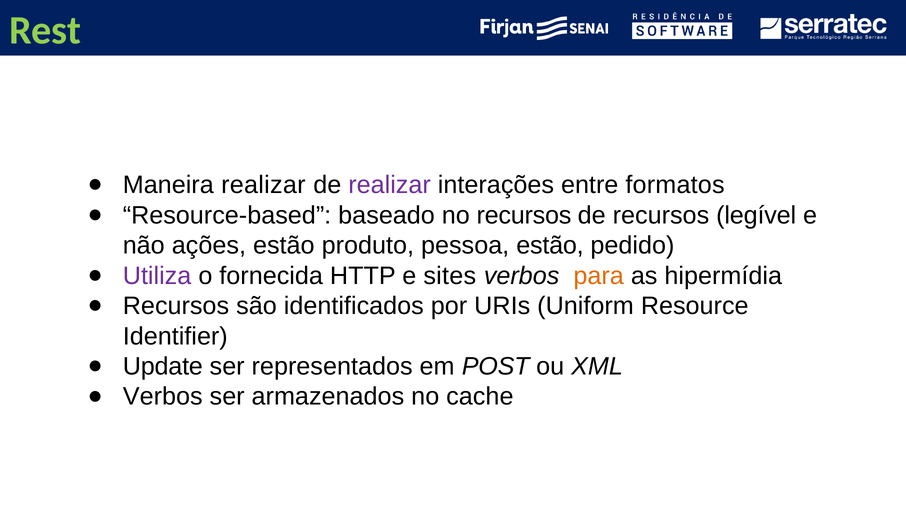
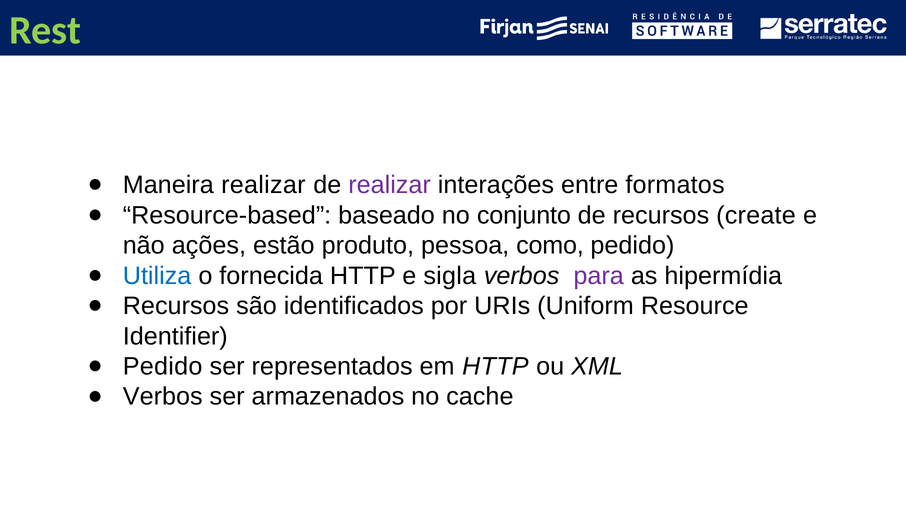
no recursos: recursos -> conjunto (524, 215)
legível: legível -> create (756, 215)
pessoa estão: estão -> como (550, 245)
Utiliza colour: purple -> blue (157, 276)
sites: sites -> sigla (450, 276)
para colour: orange -> purple (599, 276)
Update: Update -> Pedido (163, 366)
em POST: POST -> HTTP (495, 366)
